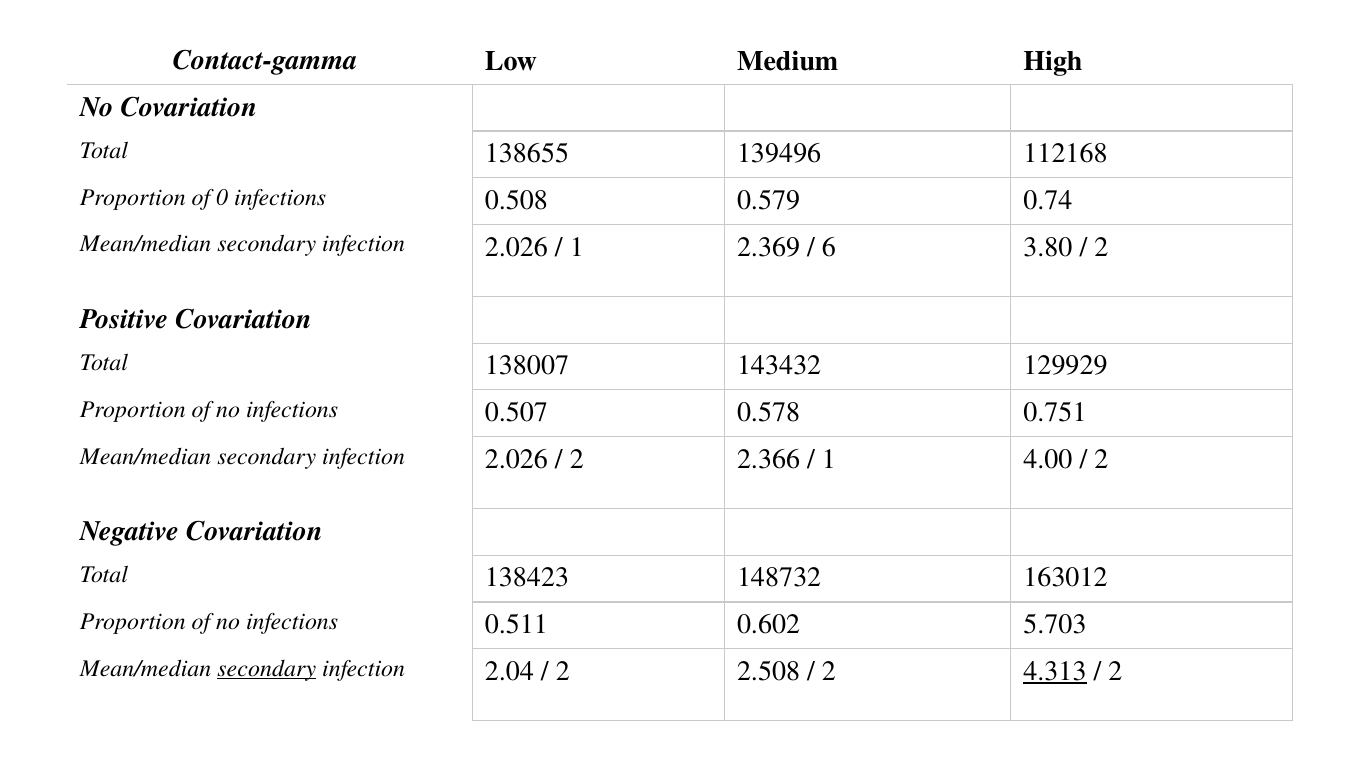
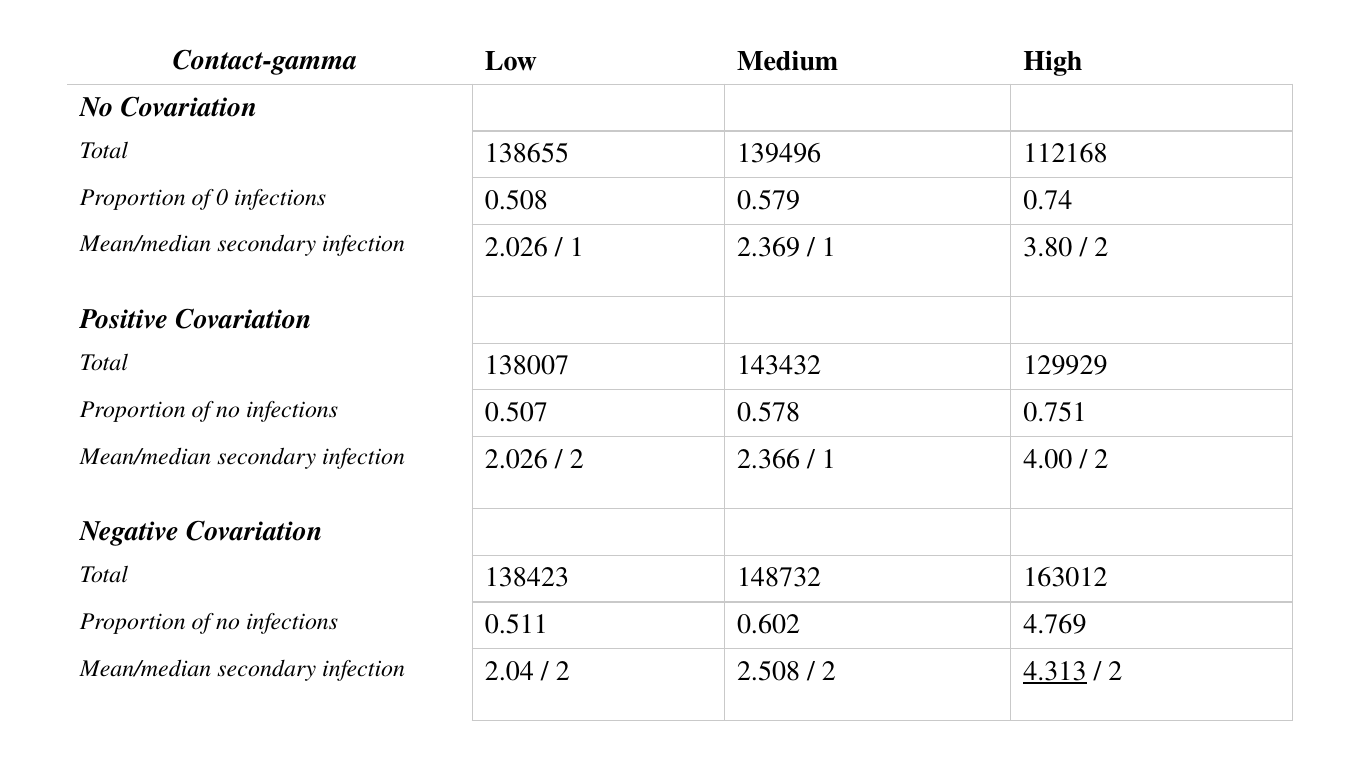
6: 6 -> 1 (829, 247)
5.703: 5.703 -> 4.769 (1055, 624)
secondary underline: present -> none (267, 668)
